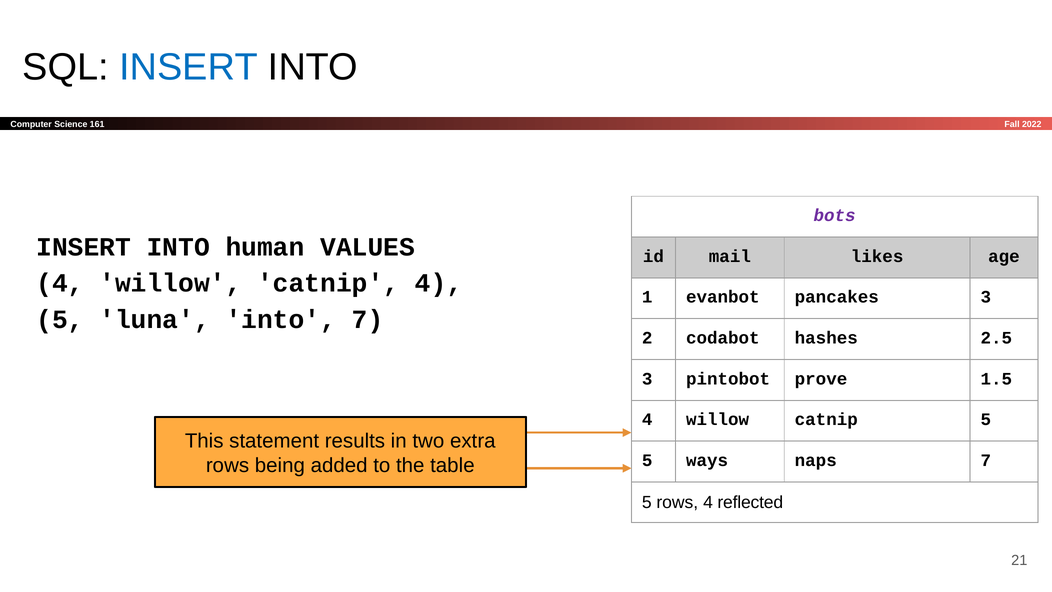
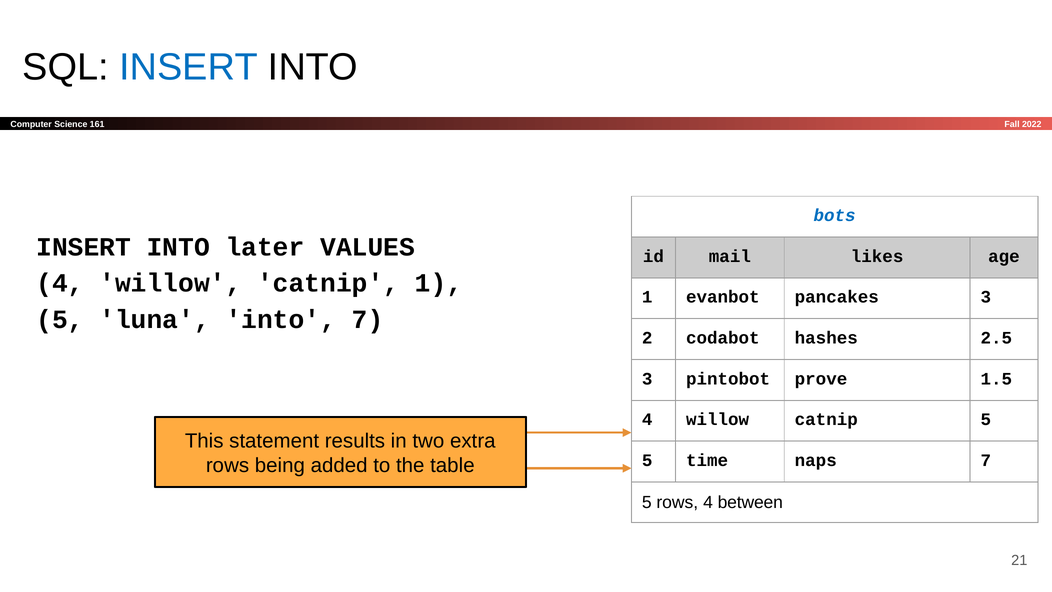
bots colour: purple -> blue (835, 215)
human: human -> later (265, 247)
catnip 4: 4 -> 1 (439, 283)
ways: ways -> time (707, 460)
reflected: reflected -> between (750, 502)
